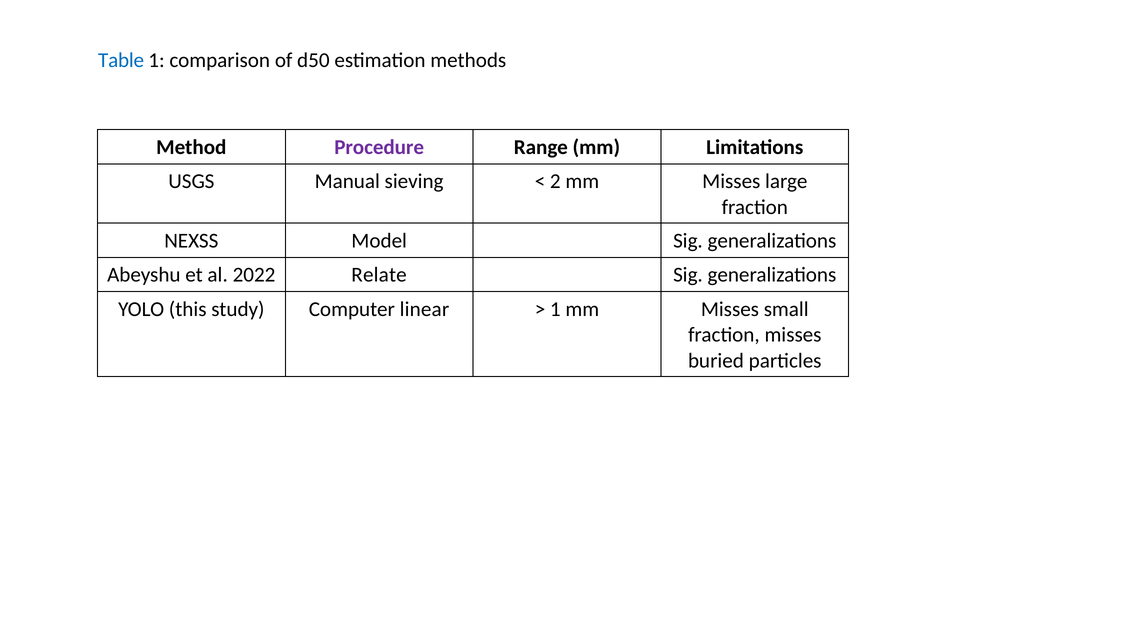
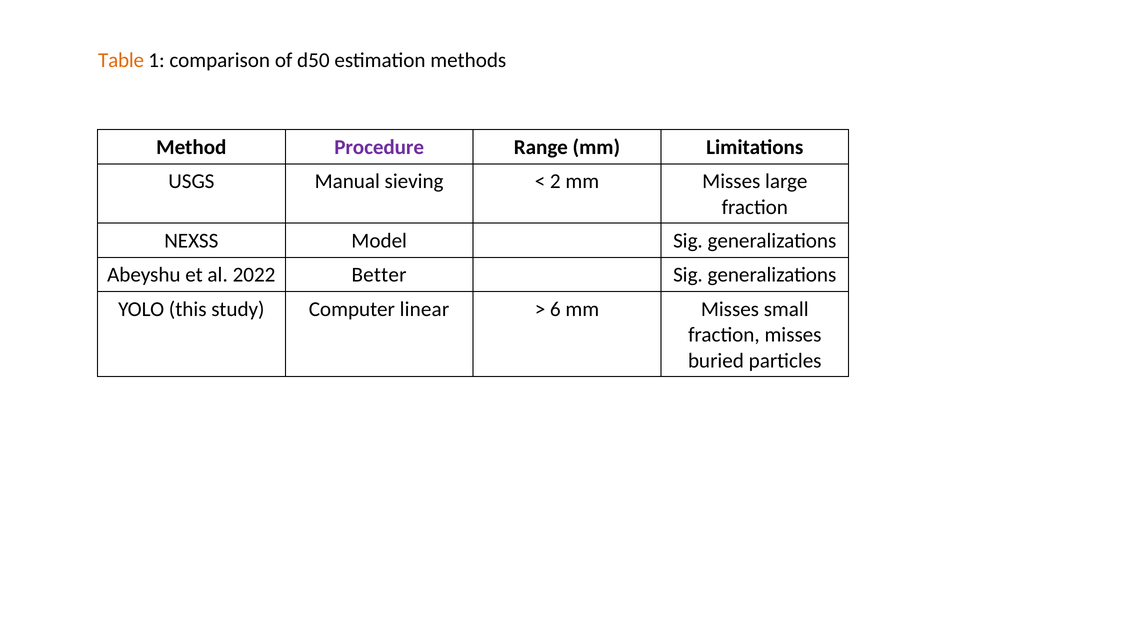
Table colour: blue -> orange (121, 60)
Relate: Relate -> Better (379, 275)
1: 1 -> 6 (555, 309)
